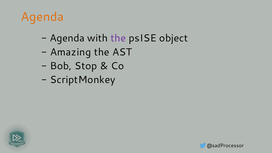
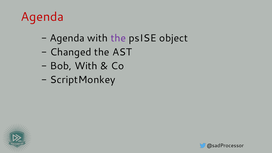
Agenda colour: orange -> red (42, 17)
Amazing: Amazing -> Changed (71, 52)
Bob Stop: Stop -> With (86, 66)
